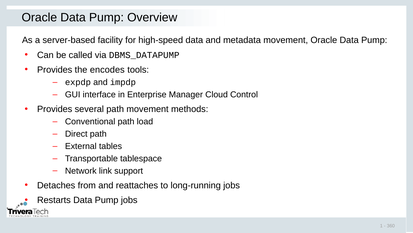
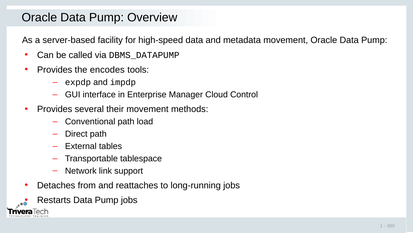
several path: path -> their (115, 109)
